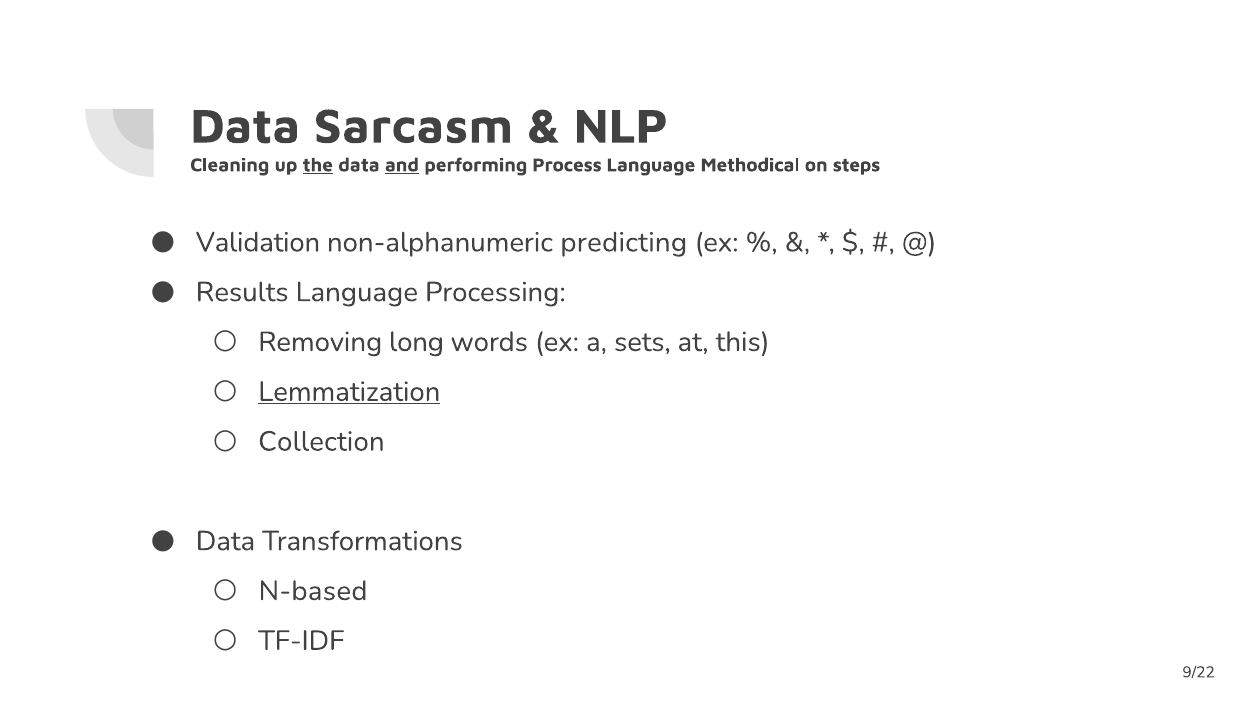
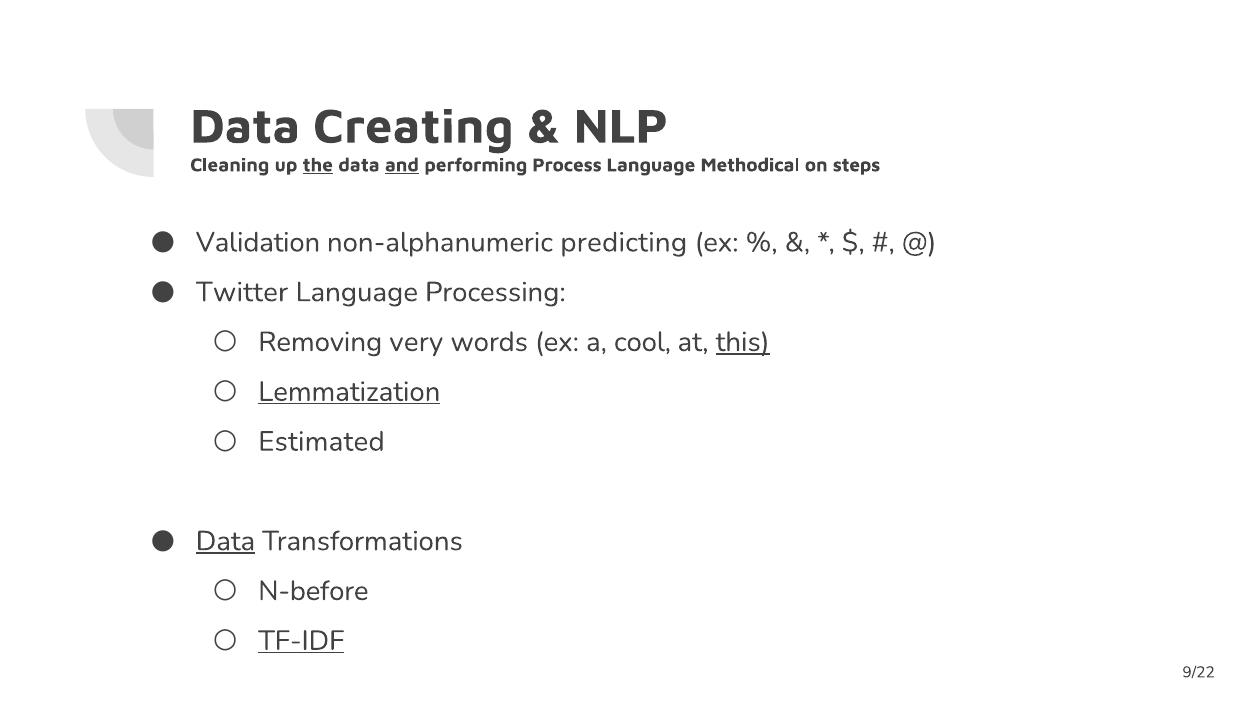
Sarcasm: Sarcasm -> Creating (413, 127)
Results: Results -> Twitter (242, 292)
long: long -> very (416, 342)
sets: sets -> cool (642, 342)
this underline: none -> present (743, 342)
Collection: Collection -> Estimated (321, 442)
Data underline: none -> present (226, 541)
N-based: N-based -> N-before (313, 591)
TF-IDF underline: none -> present (301, 641)
